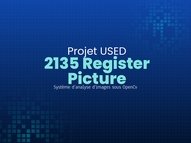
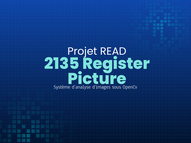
USED: USED -> READ (113, 51)
